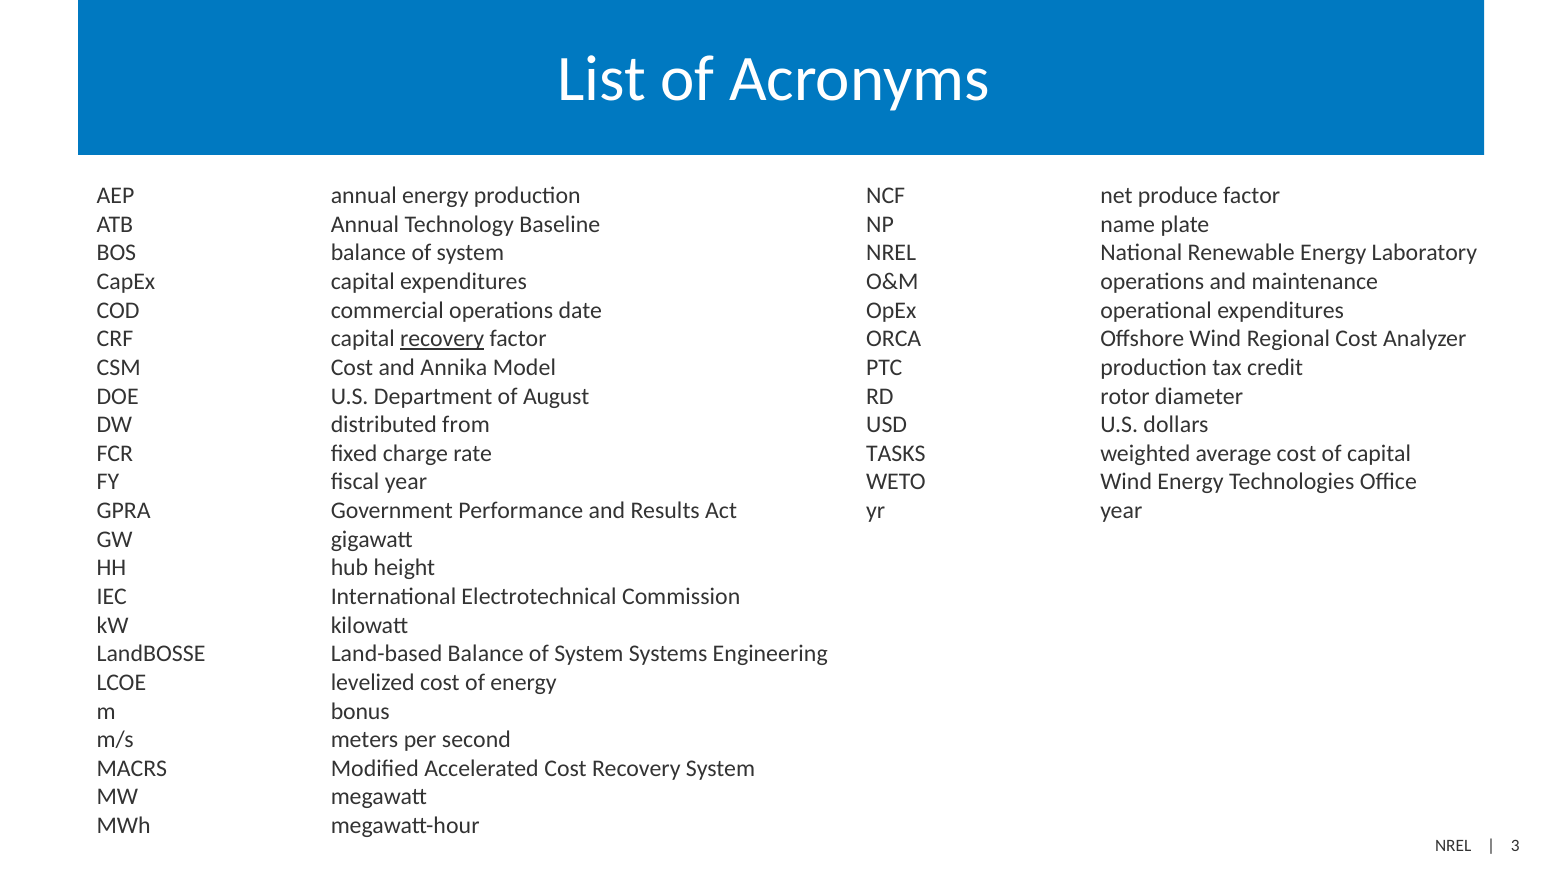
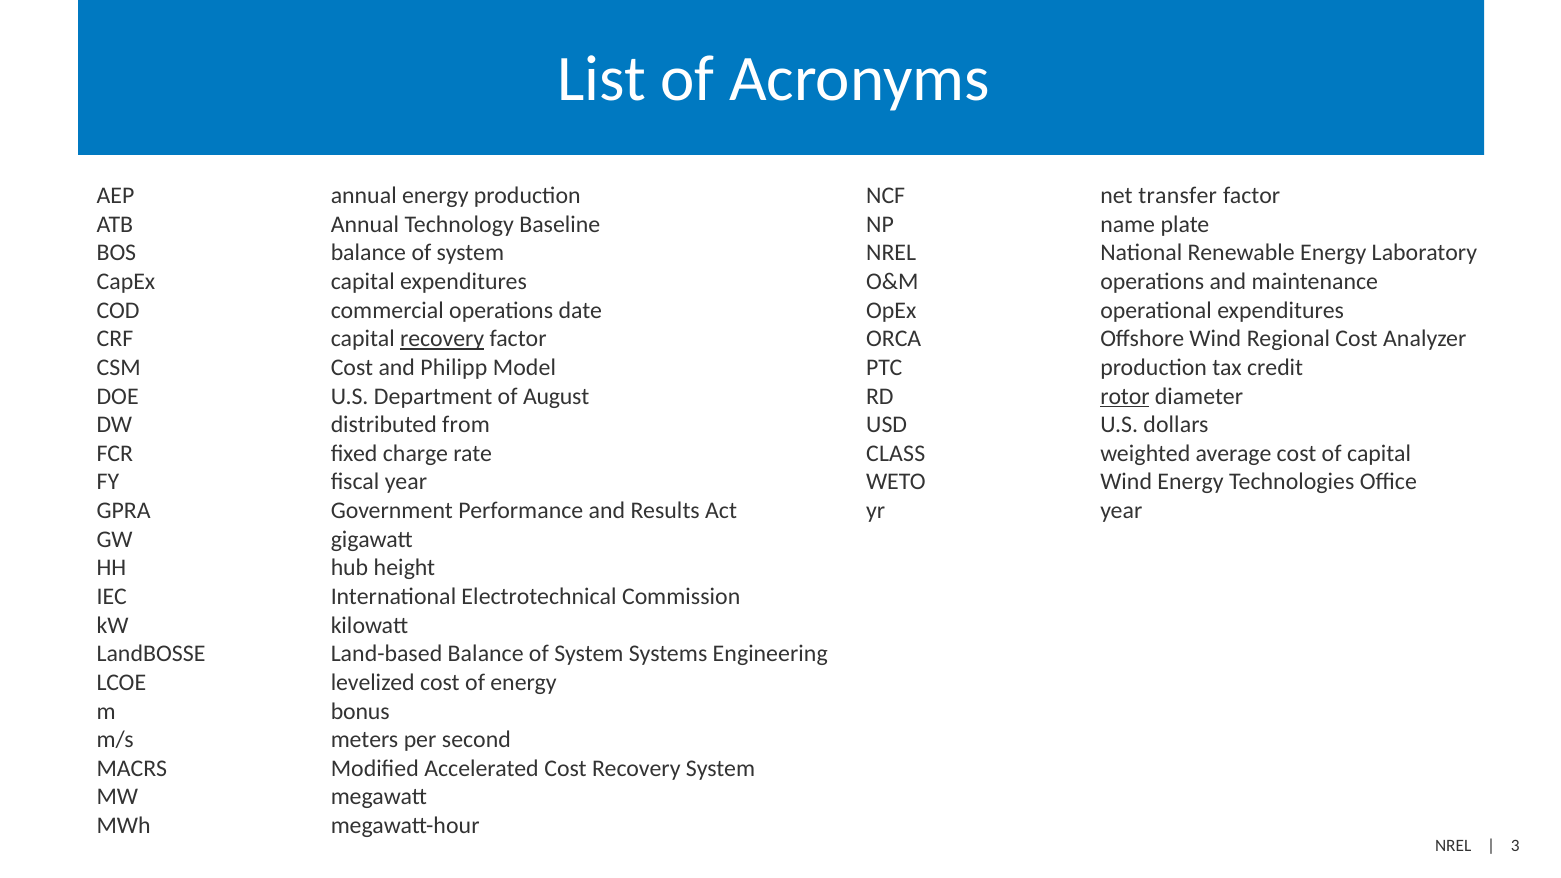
produce: produce -> transfer (1178, 196)
Annika: Annika -> Philipp (454, 368)
rotor underline: none -> present (1125, 396)
TASKS: TASKS -> CLASS (896, 453)
